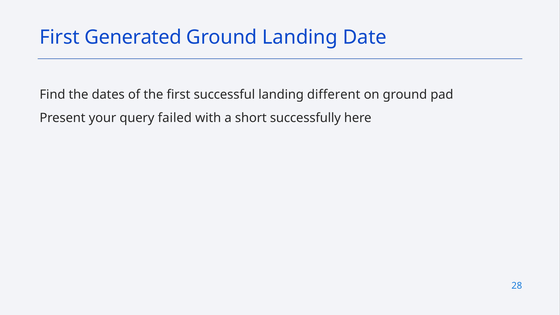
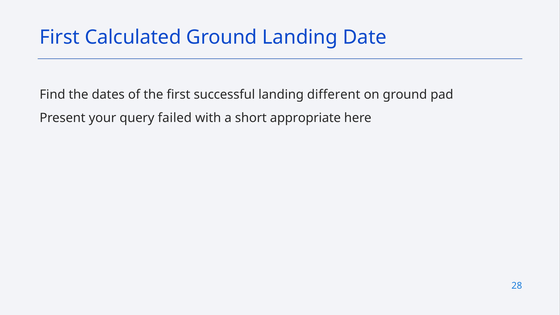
Generated: Generated -> Calculated (133, 37)
successfully: successfully -> appropriate (305, 118)
